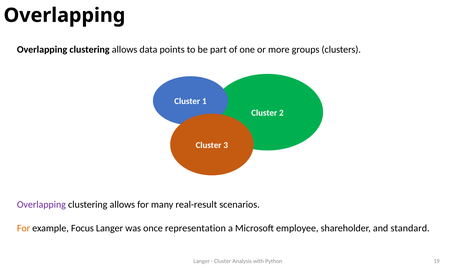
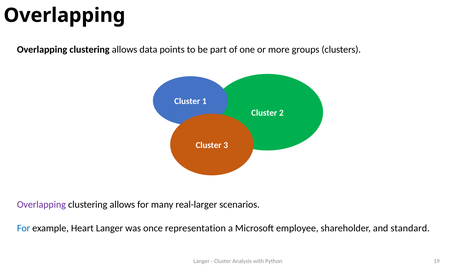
real-result: real-result -> real-larger (196, 204)
For colour: orange -> blue (23, 228)
Focus: Focus -> Heart (82, 228)
